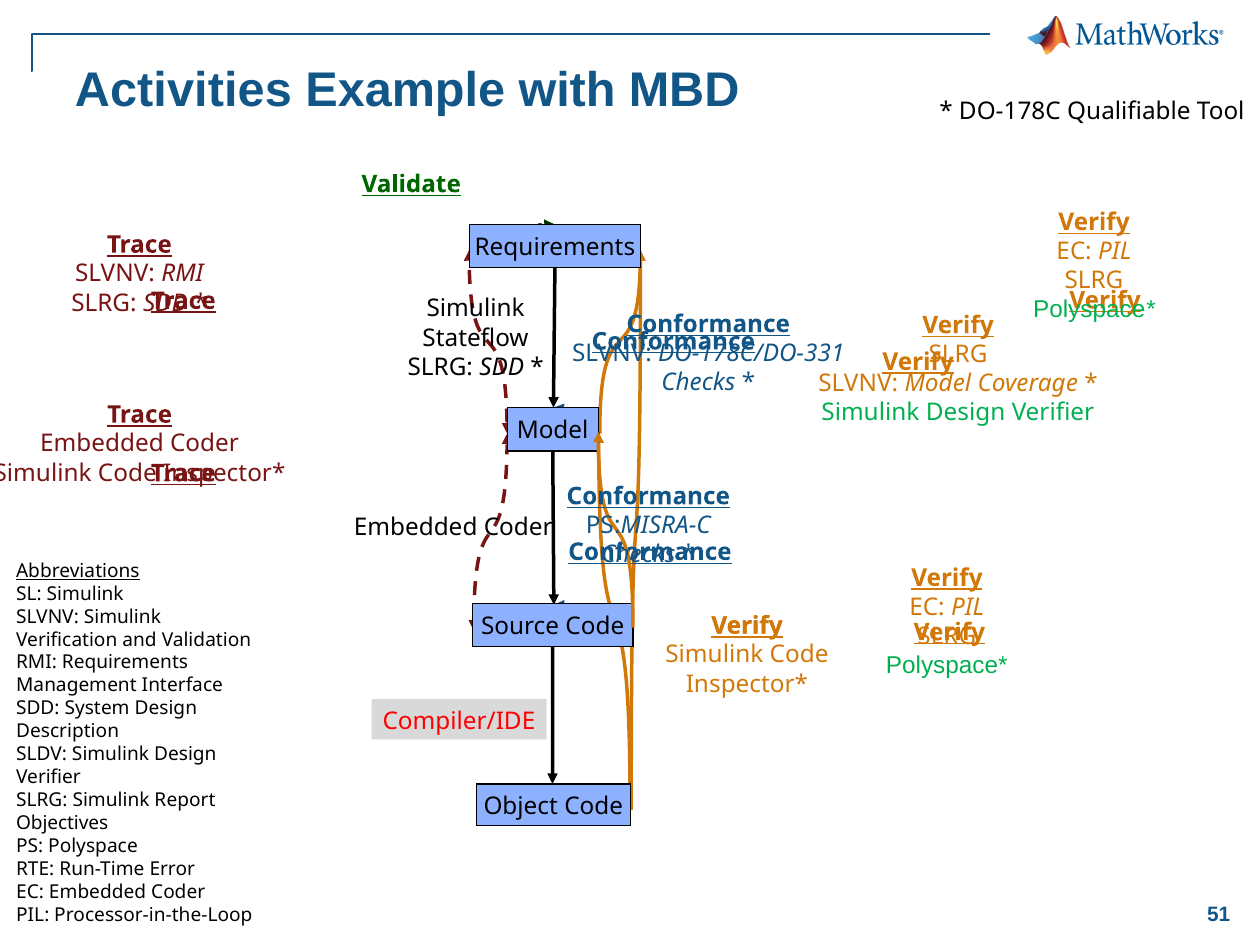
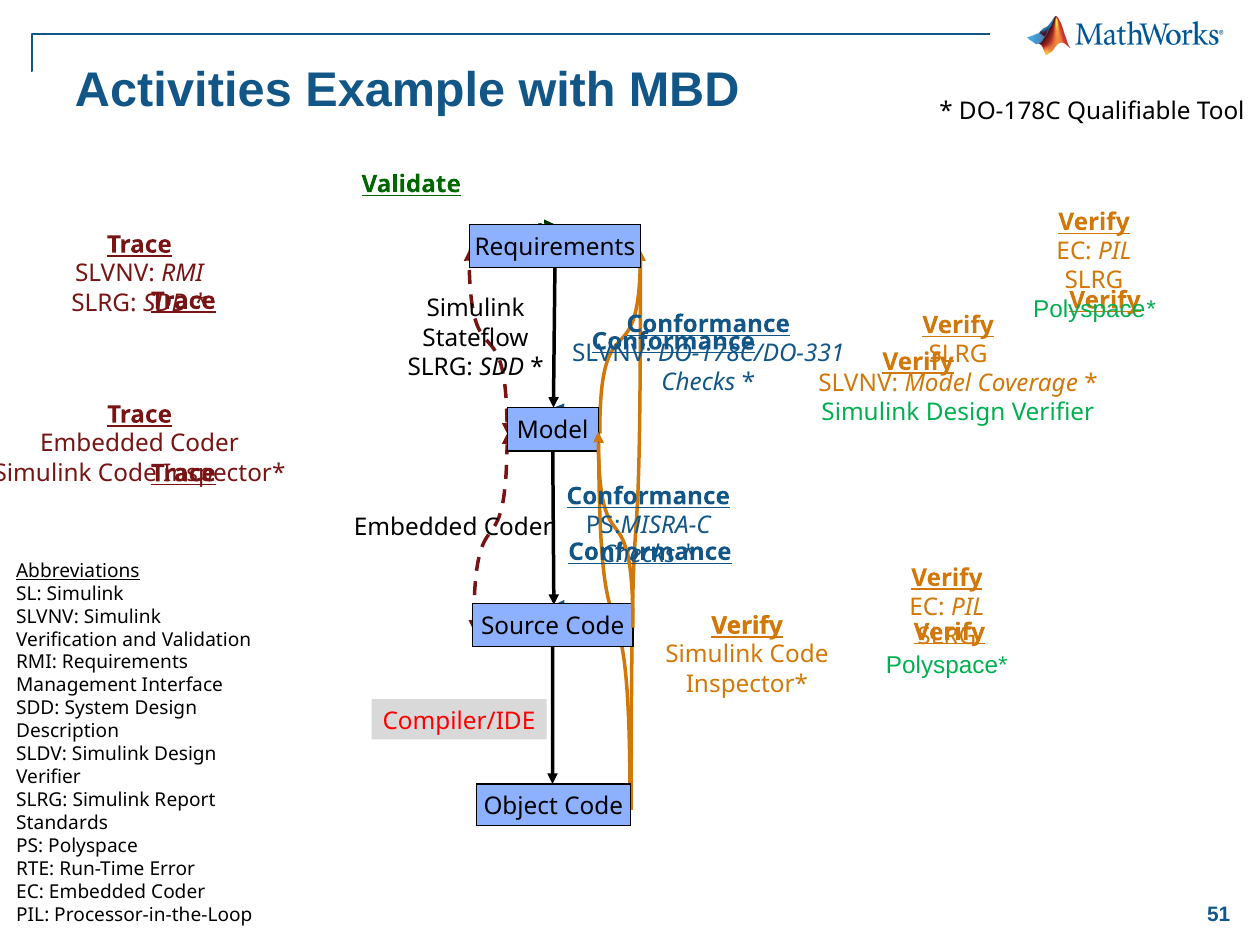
Objectives: Objectives -> Standards (62, 823)
